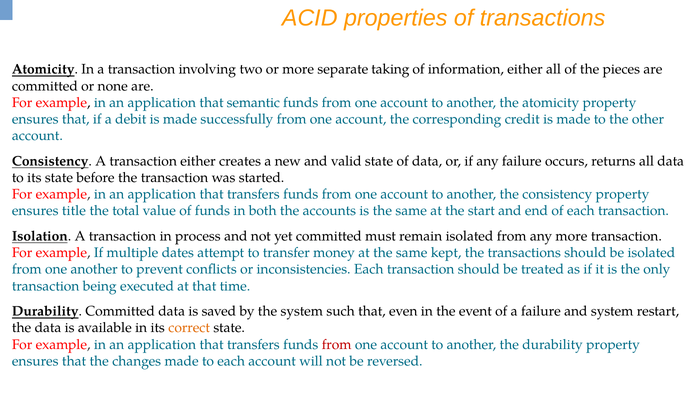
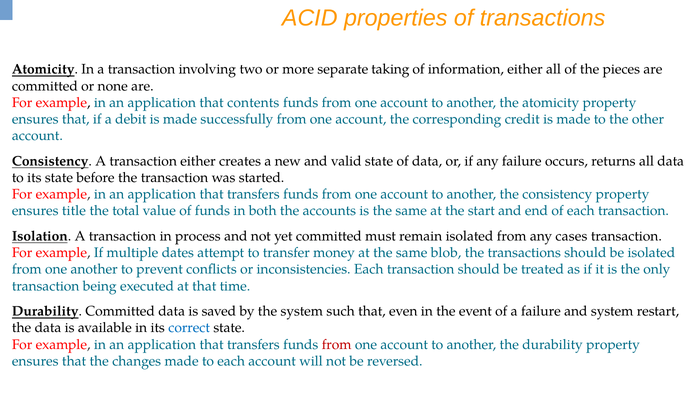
semantic: semantic -> contents (253, 102)
any more: more -> cases (571, 236)
kept: kept -> blob (446, 253)
correct colour: orange -> blue (189, 328)
